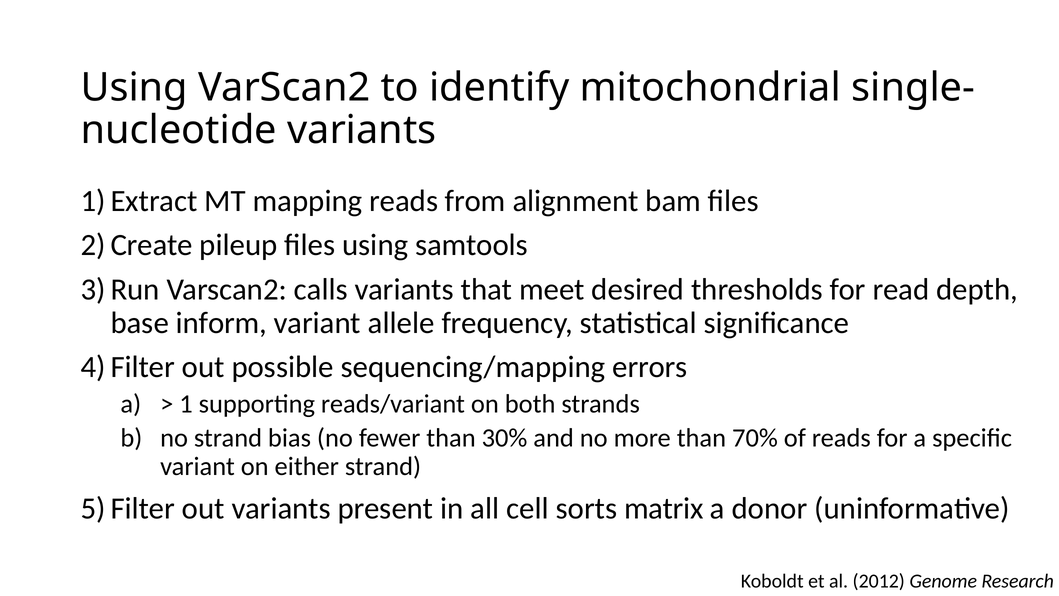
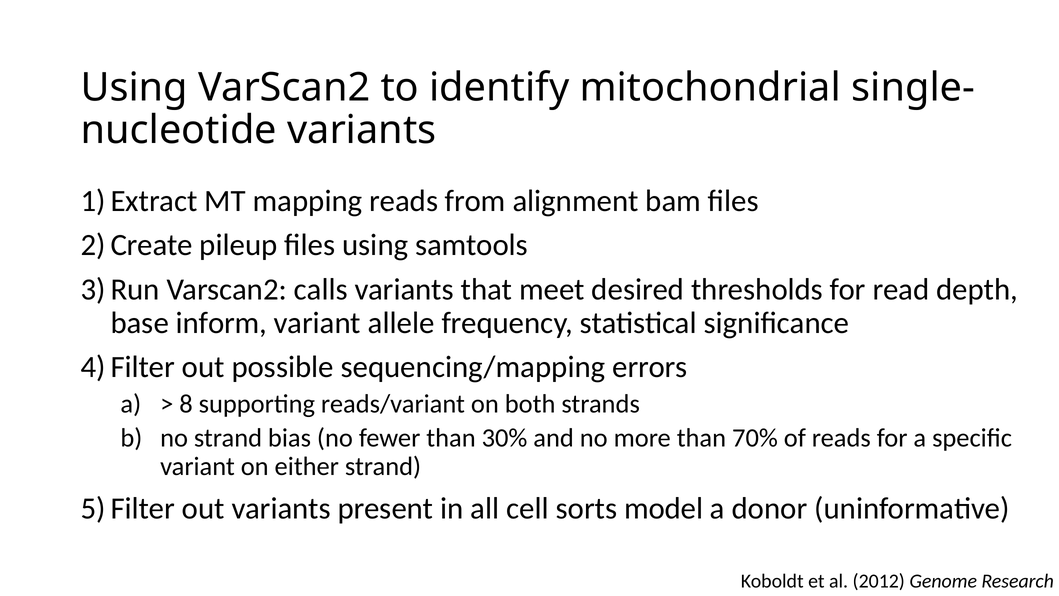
1: 1 -> 8 (186, 404)
matrix: matrix -> model (664, 508)
